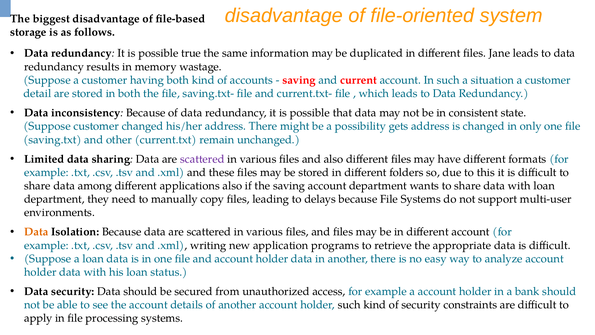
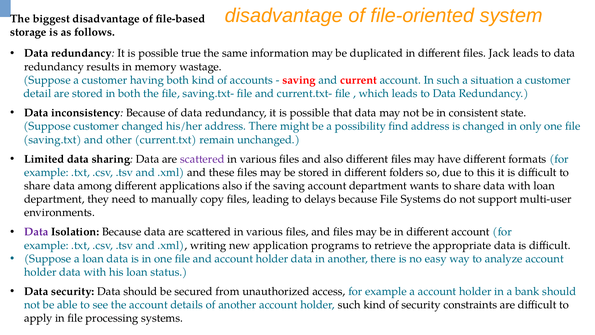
Jane: Jane -> Jack (499, 53)
gets: gets -> find (399, 126)
Data colour: orange -> purple (36, 232)
